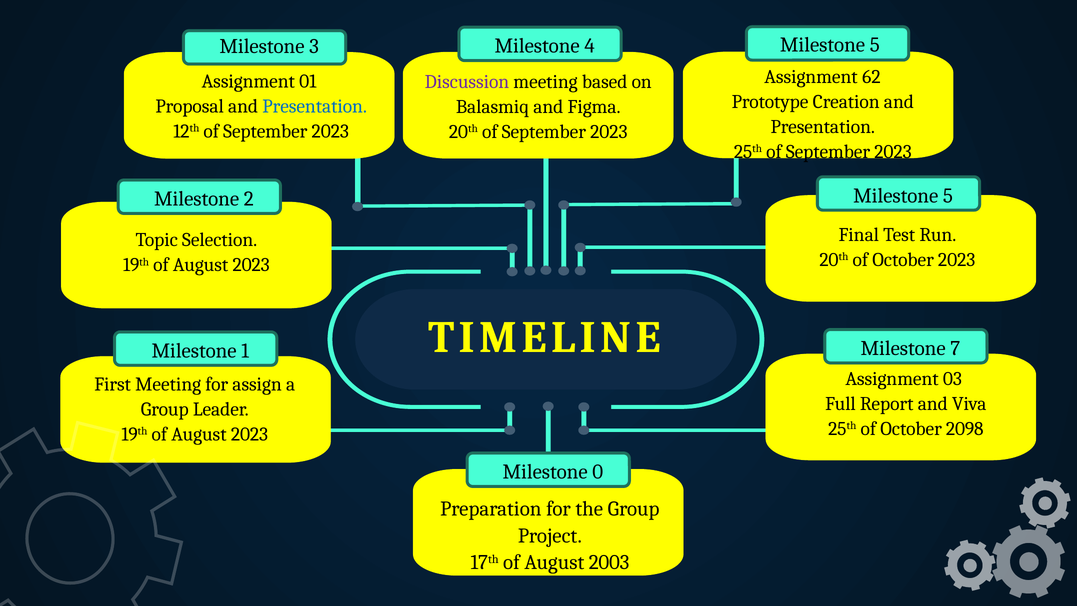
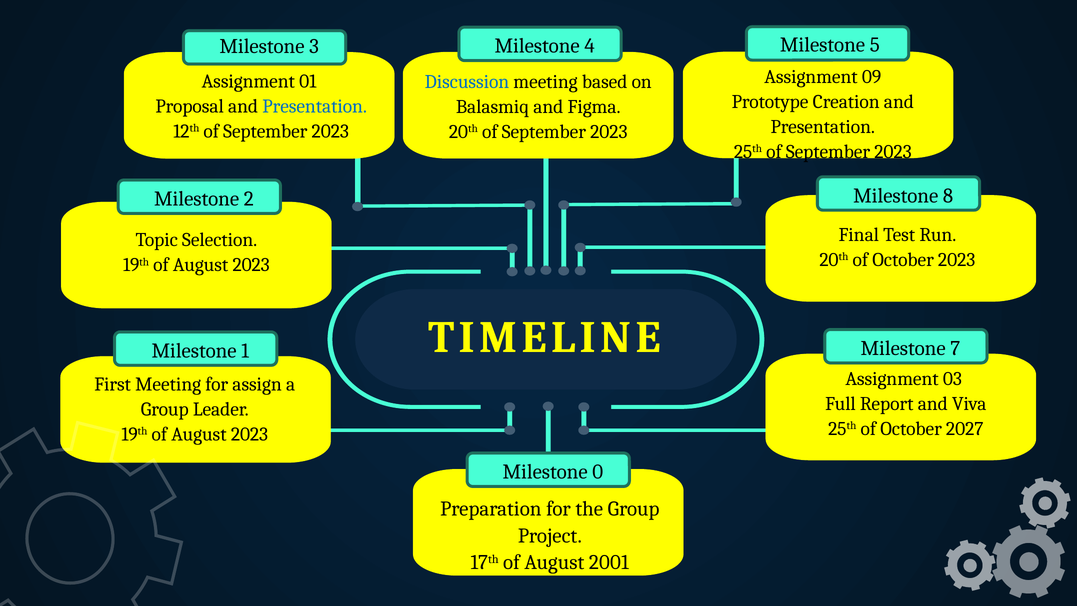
62: 62 -> 09 (872, 77)
Discussion colour: purple -> blue (467, 82)
5: 5 -> 8 (948, 196)
2098: 2098 -> 2027 (965, 429)
2003: 2003 -> 2001 (609, 562)
